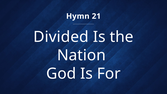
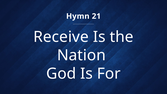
Divided: Divided -> Receive (61, 37)
